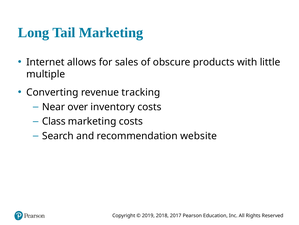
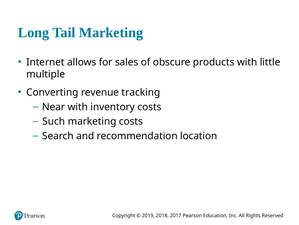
Near over: over -> with (78, 107)
Class: Class -> Such (54, 121)
website: website -> location (199, 136)
